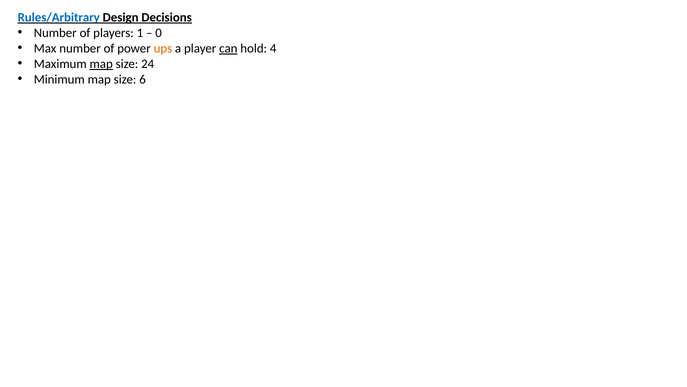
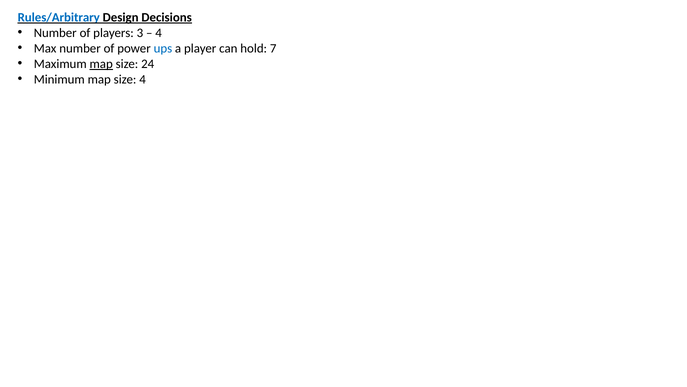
1: 1 -> 3 (140, 33)
0: 0 -> 4 (159, 33)
ups colour: orange -> blue (163, 48)
can underline: present -> none (228, 48)
4: 4 -> 7 (273, 48)
size 6: 6 -> 4 (143, 79)
